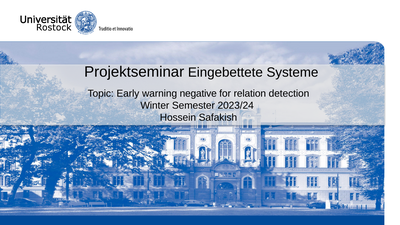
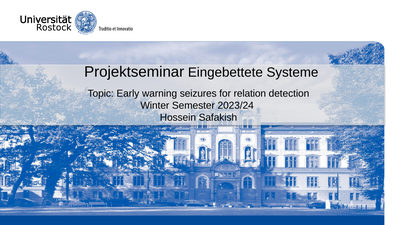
negative: negative -> seizures (198, 93)
